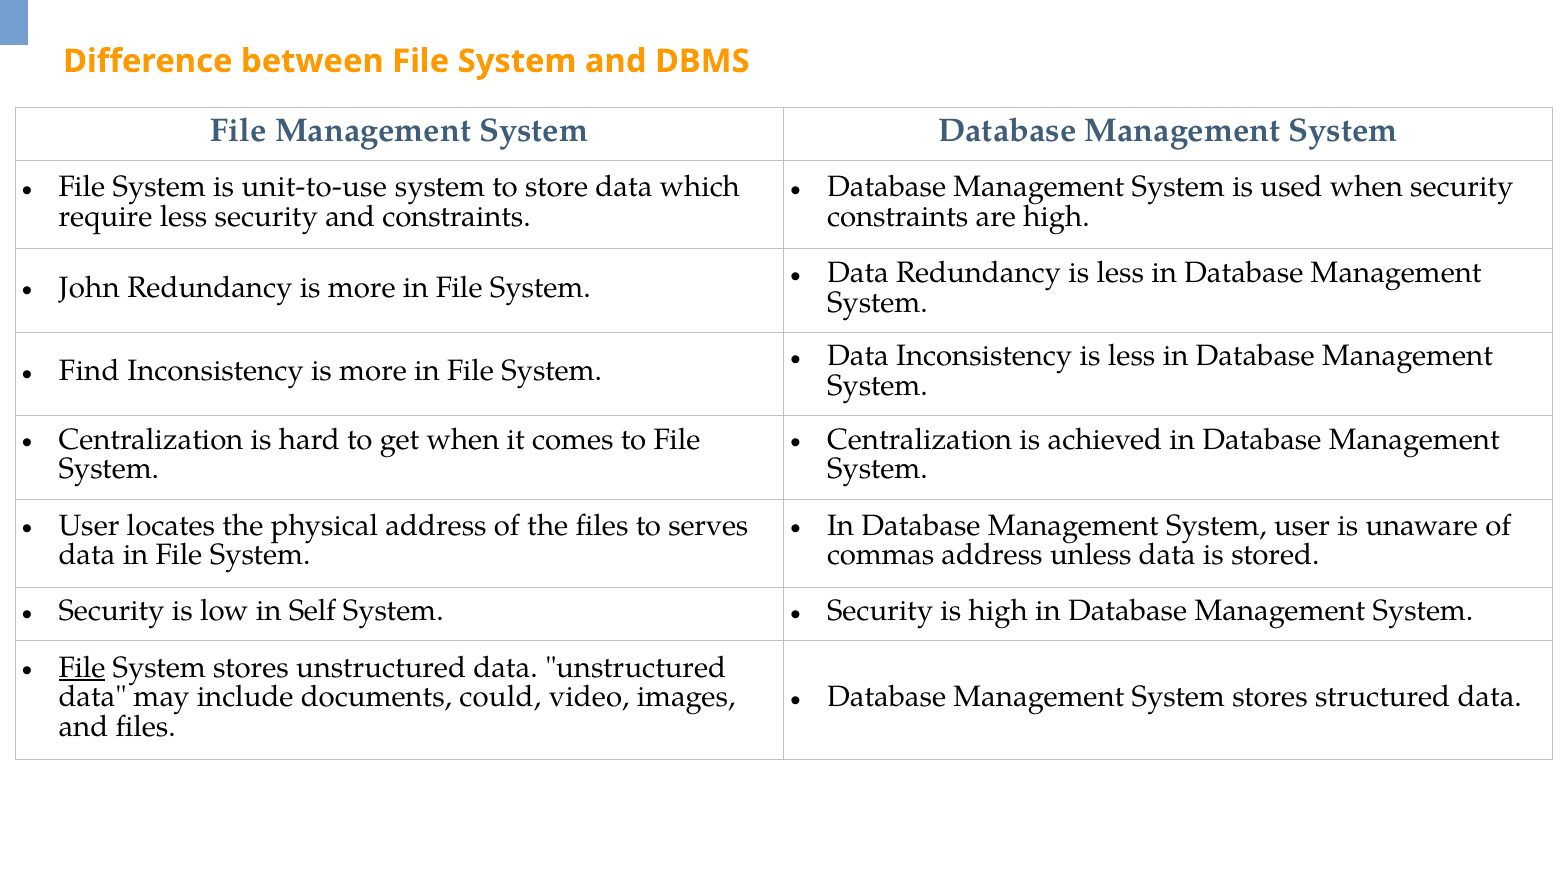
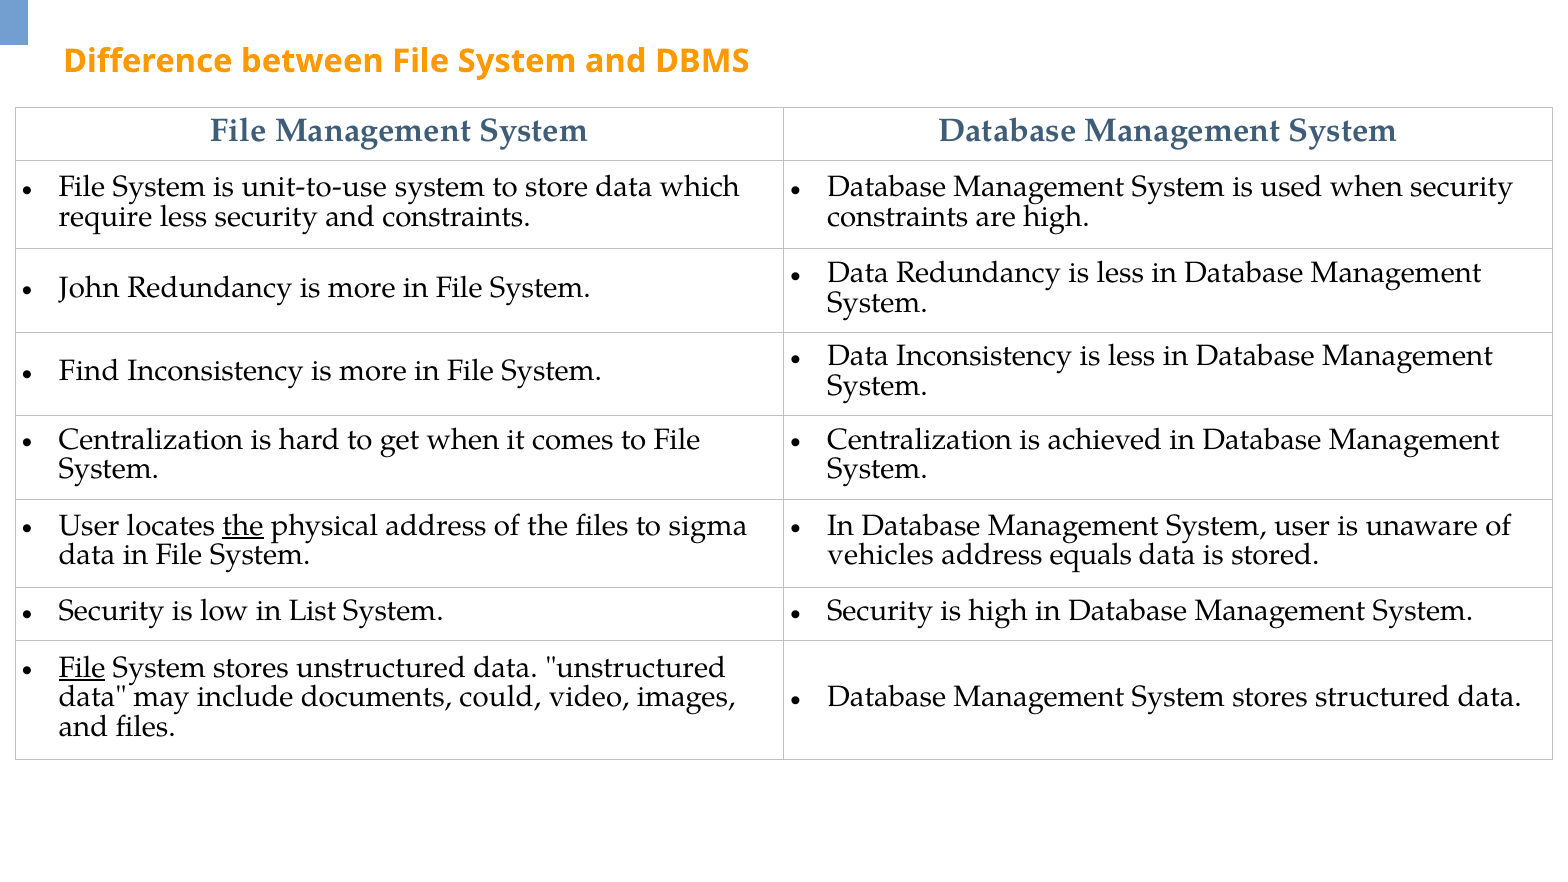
the underline: none -> present (243, 526)
serves: serves -> sigma (708, 526)
commas: commas -> vehicles (881, 555)
unless: unless -> equals (1091, 555)
Self: Self -> List (312, 611)
